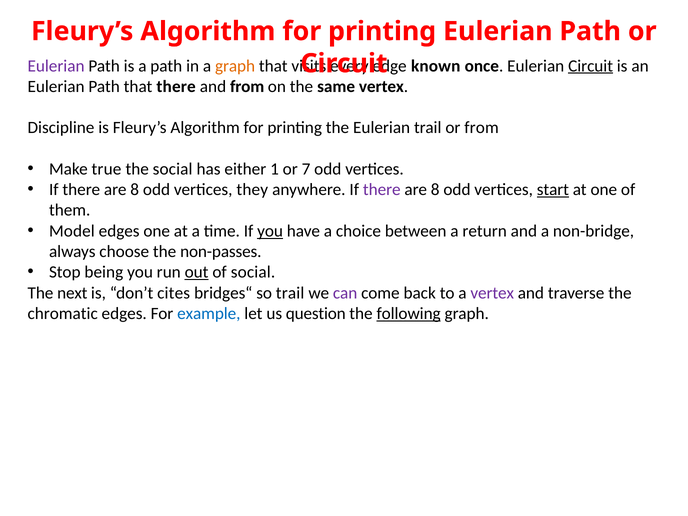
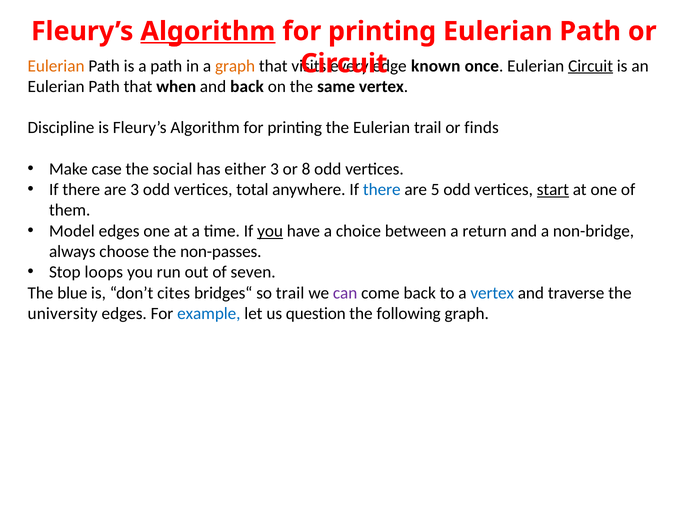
Algorithm underline: none -> present (208, 31)
Eulerian colour: purple -> orange (56, 66)
that there: there -> when (176, 86)
and from: from -> back (247, 86)
or from: from -> finds (482, 128)
true: true -> case (107, 169)
either 1: 1 -> 3 (275, 169)
7: 7 -> 8 (306, 169)
8: 8 -> 3 (135, 190)
they: they -> total (252, 190)
there colour: purple -> blue (382, 190)
8: 8 -> 5 (435, 190)
being: being -> loops (104, 272)
out underline: present -> none (197, 272)
of social: social -> seven (253, 272)
next: next -> blue (72, 293)
vertex colour: purple -> blue (492, 293)
chromatic: chromatic -> university (63, 314)
following underline: present -> none (409, 314)
